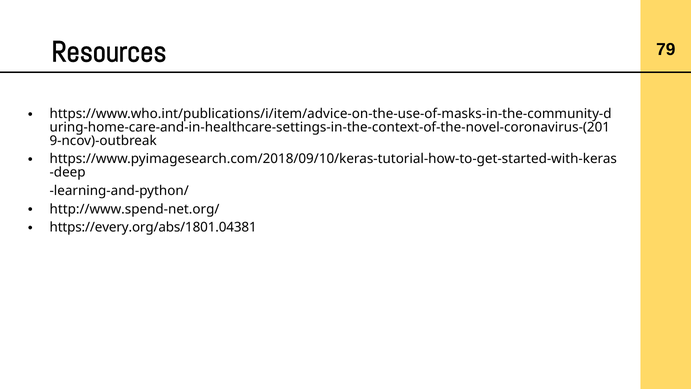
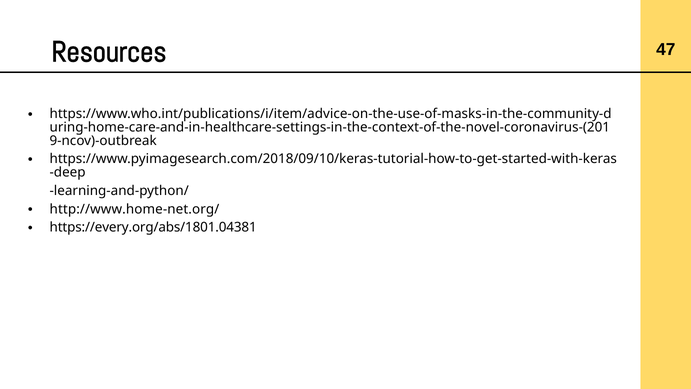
79: 79 -> 47 (666, 49)
http://www.spend-net.org/: http://www.spend-net.org/ -> http://www.home-net.org/ (134, 209)
